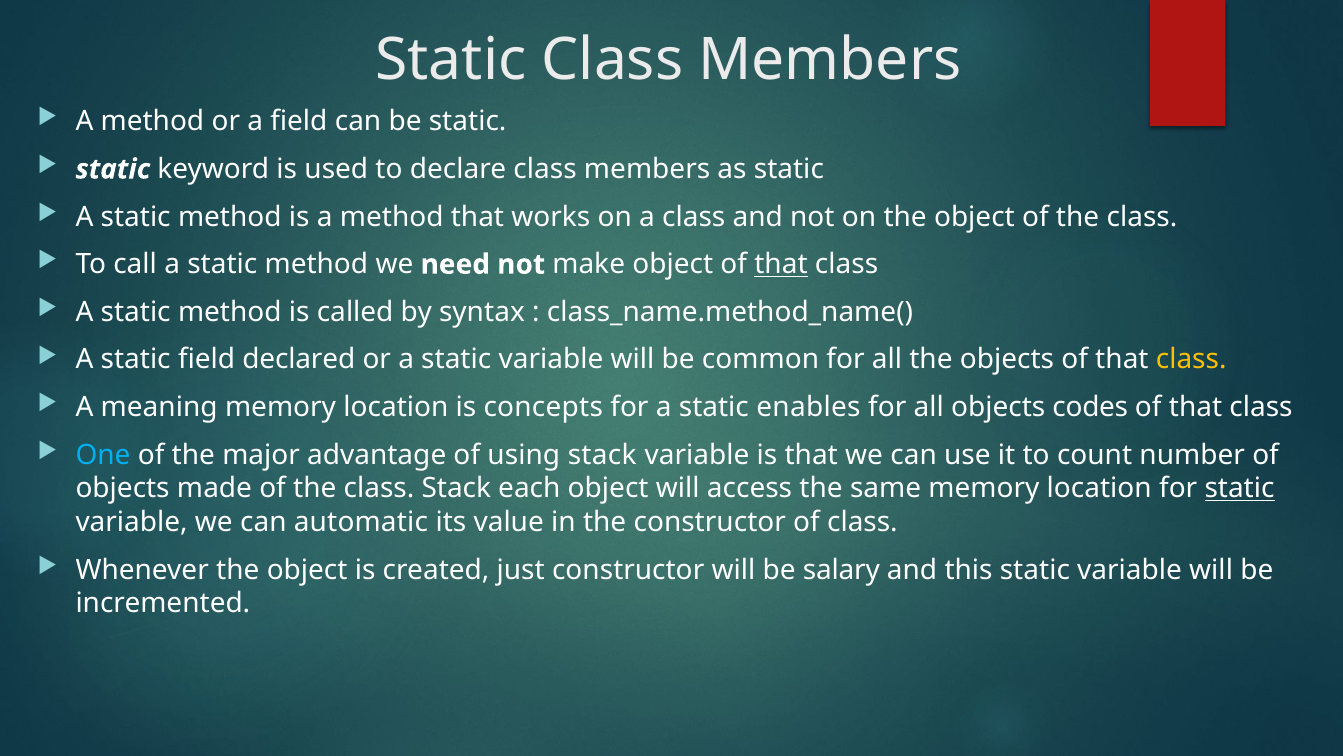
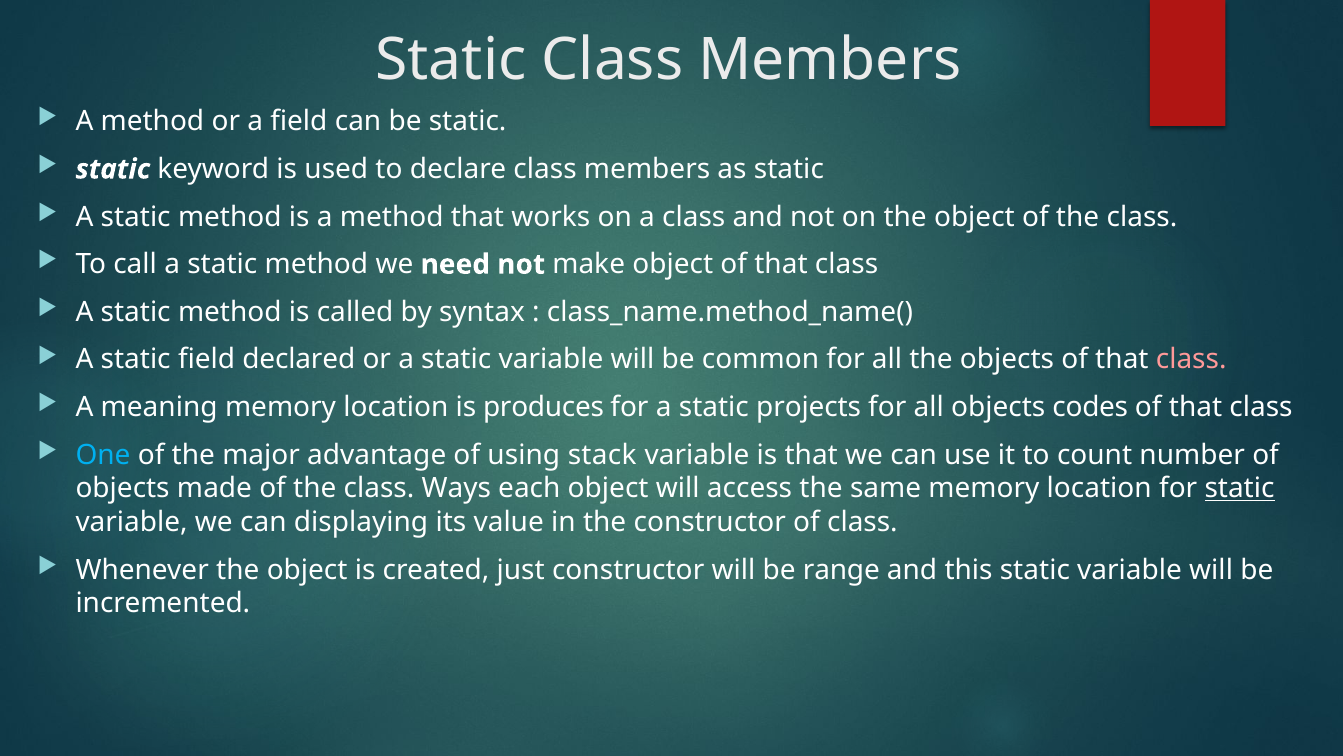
that underline: present -> none (781, 264)
class colour: yellow -> pink (1191, 359)
concepts: concepts -> produces (544, 407)
enables: enables -> projects (809, 407)
class Stack: Stack -> Ways (456, 488)
automatic: automatic -> displaying (361, 522)
salary: salary -> range (841, 569)
